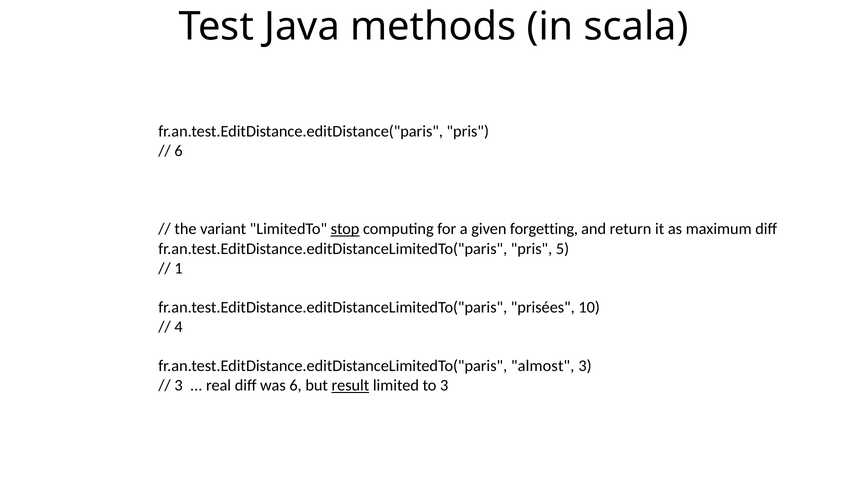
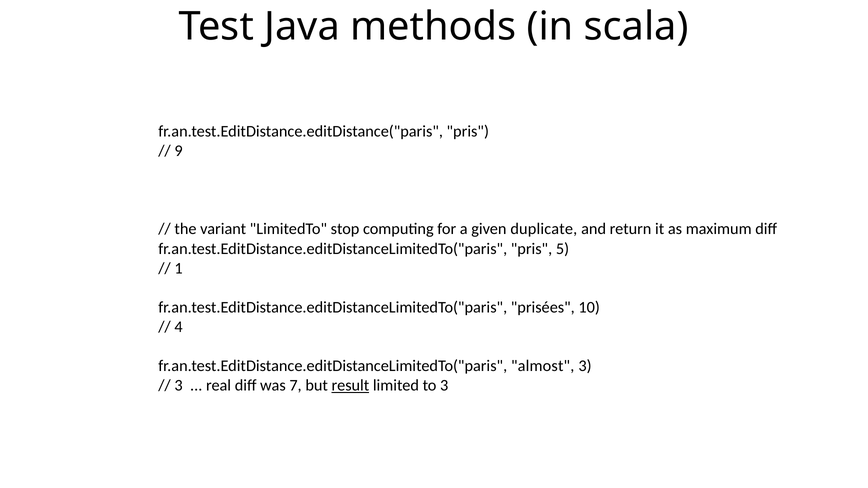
6: 6 -> 9 (179, 151)
stop underline: present -> none (345, 229)
forgetting: forgetting -> duplicate (544, 229)
was 6: 6 -> 7 (296, 385)
